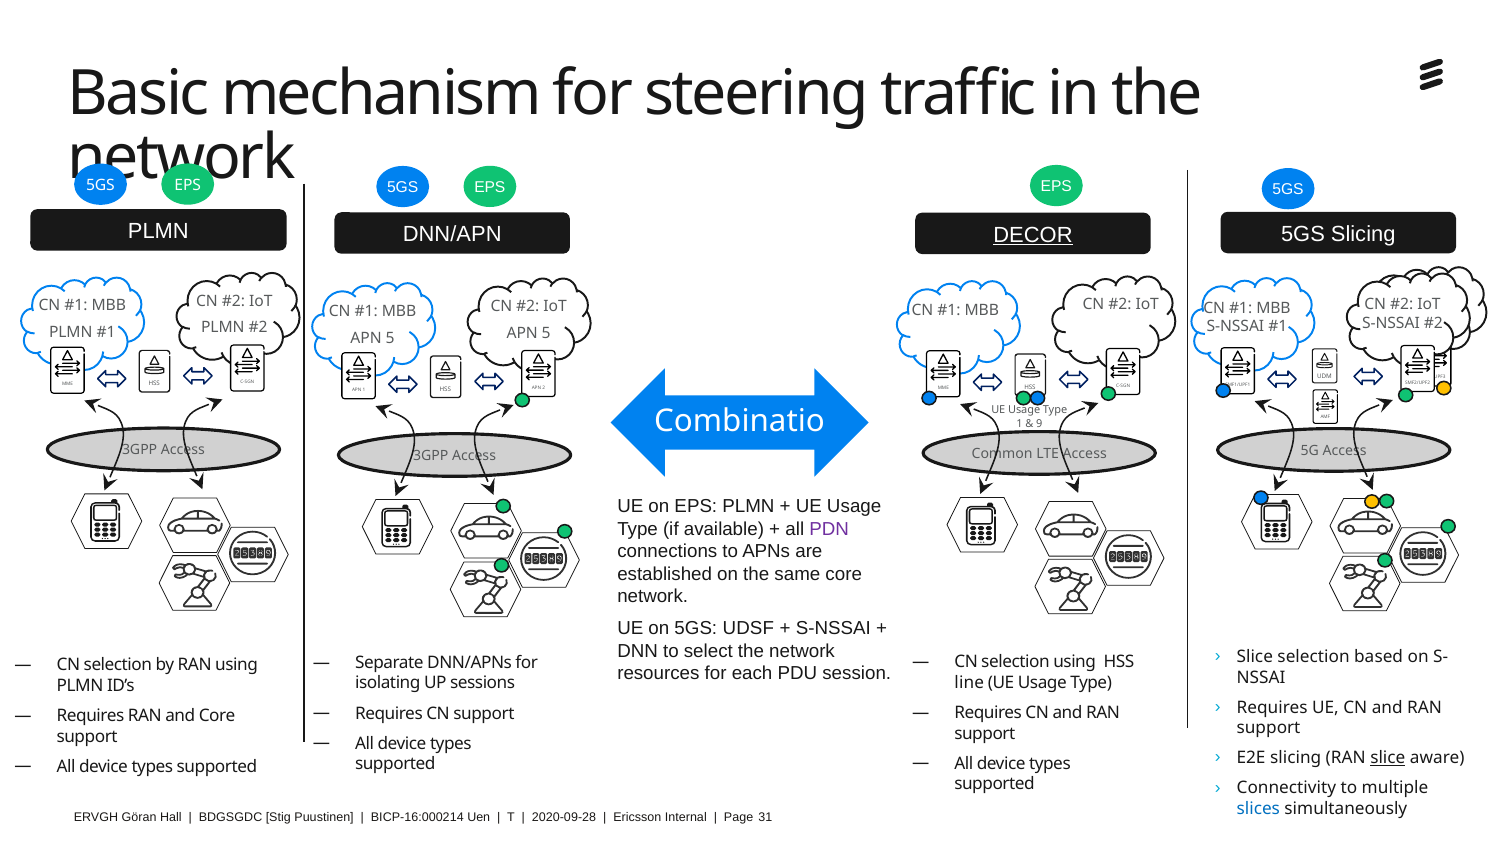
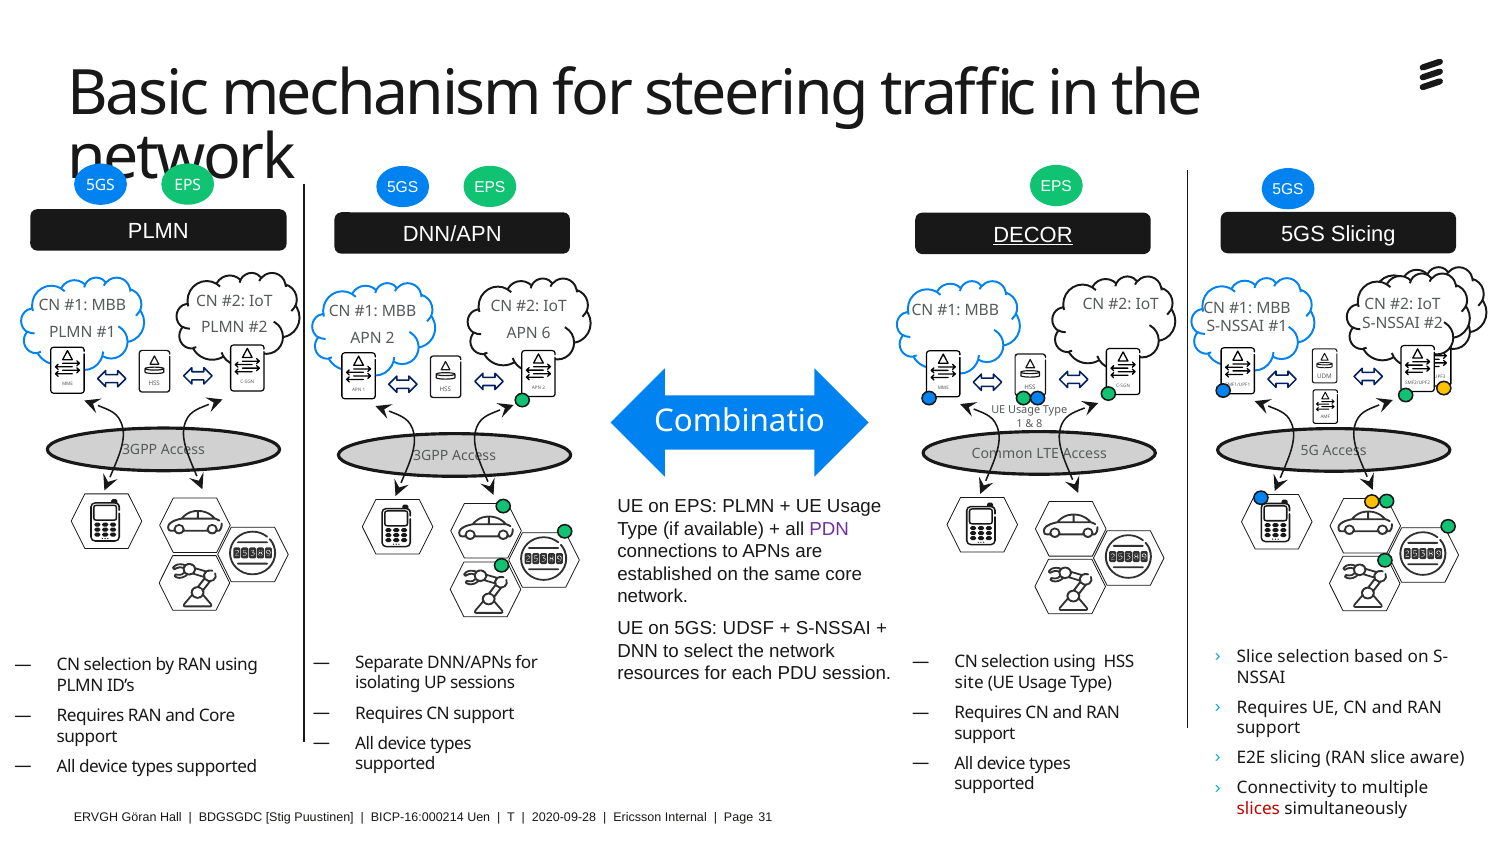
5: 5 -> 6 (546, 333)
5: 5 -> 2 (390, 338)
9: 9 -> 8 (1039, 423)
line: line -> site (969, 682)
slice underline: present -> none (1388, 758)
slices colour: blue -> red (1258, 809)
